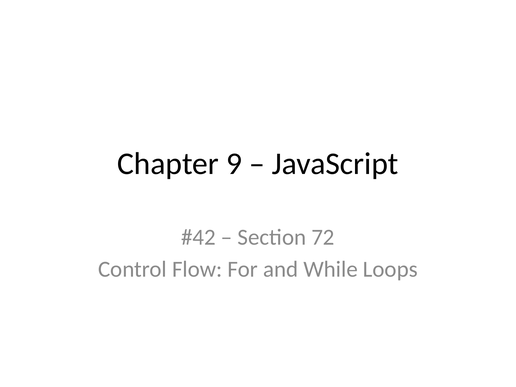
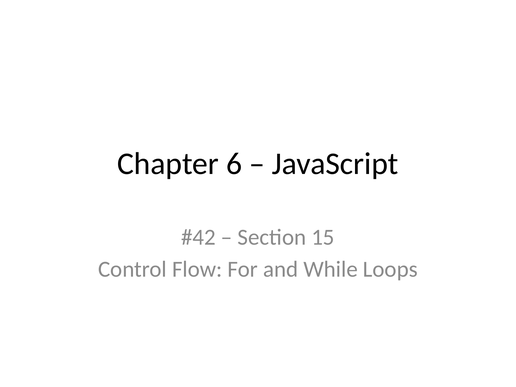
9: 9 -> 6 (234, 164)
72: 72 -> 15 (323, 237)
